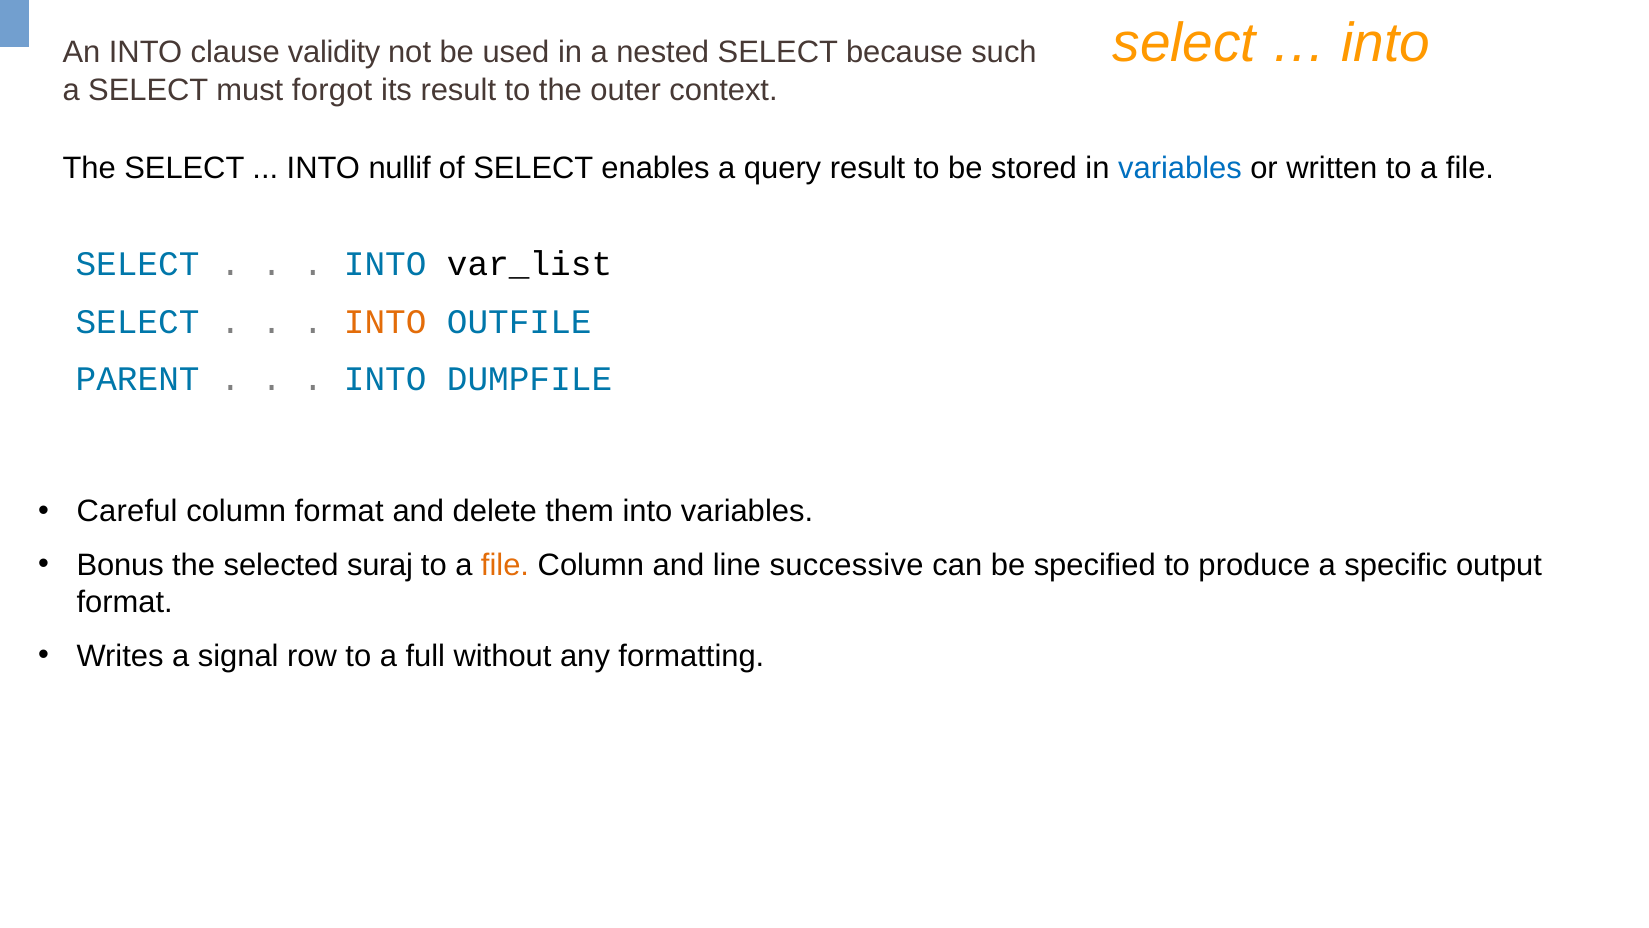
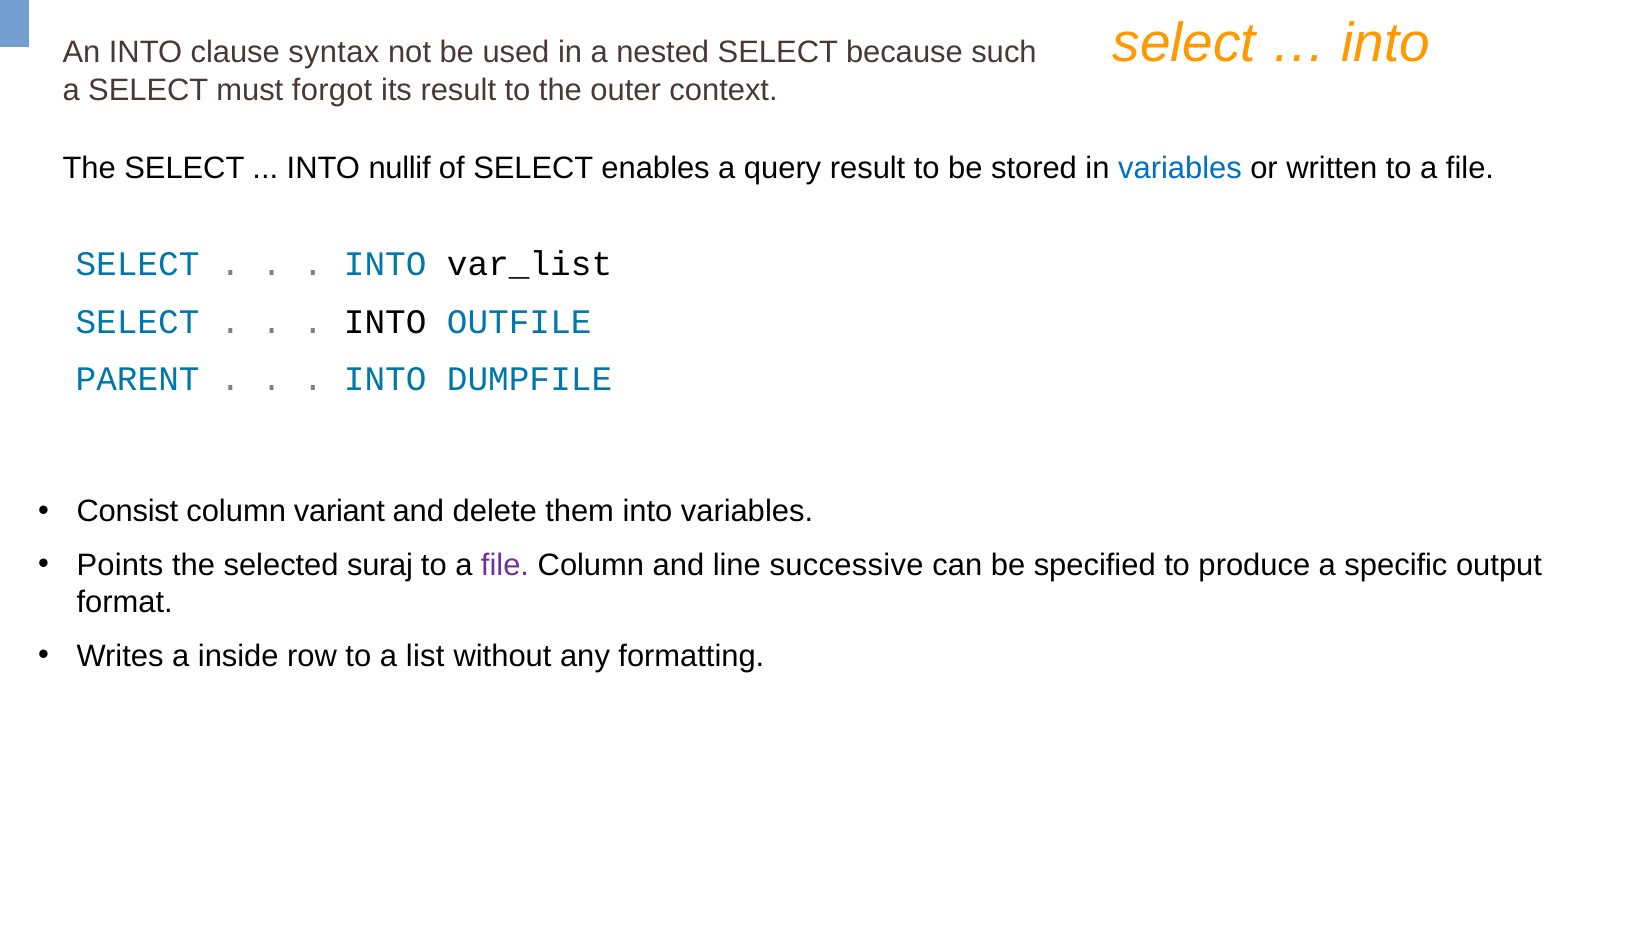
validity: validity -> syntax (334, 53)
INTO colour: orange -> black (385, 322)
Careful: Careful -> Consist (127, 511)
column format: format -> variant (339, 511)
Bonus: Bonus -> Points (120, 565)
file colour: orange -> purple (505, 565)
signal: signal -> inside (238, 656)
full: full -> list (425, 656)
